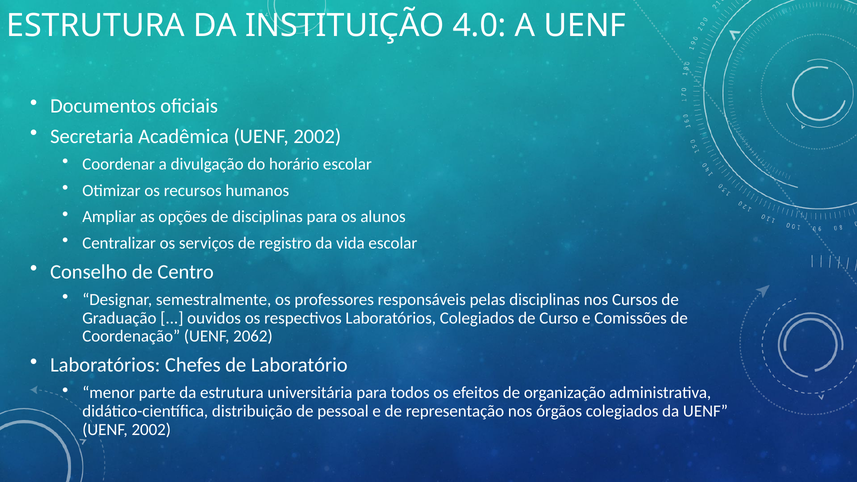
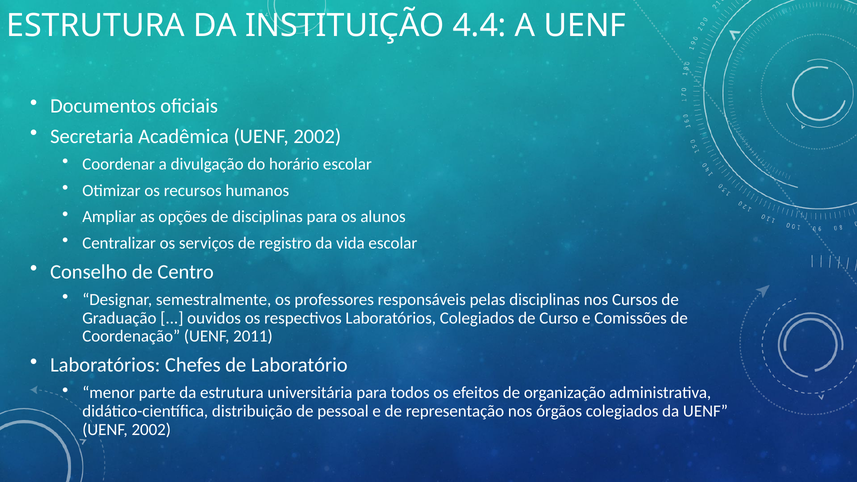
4.0: 4.0 -> 4.4 (480, 26)
2062: 2062 -> 2011 (253, 336)
